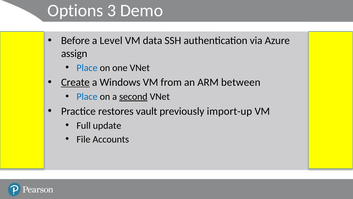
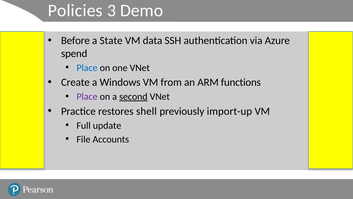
Options: Options -> Policies (75, 11)
Level: Level -> State (111, 40)
assign: assign -> spend (74, 53)
Create underline: present -> none (75, 82)
between: between -> functions (241, 82)
Place colour: blue -> purple (87, 96)
vault: vault -> shell (146, 111)
